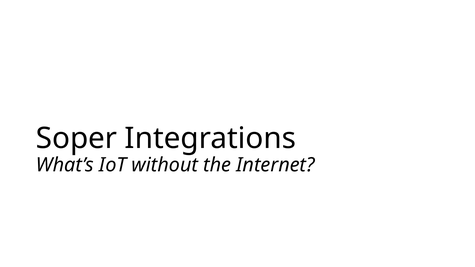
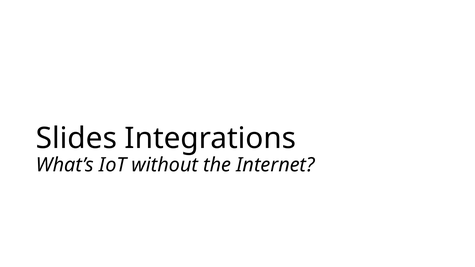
Soper: Soper -> Slides (76, 138)
